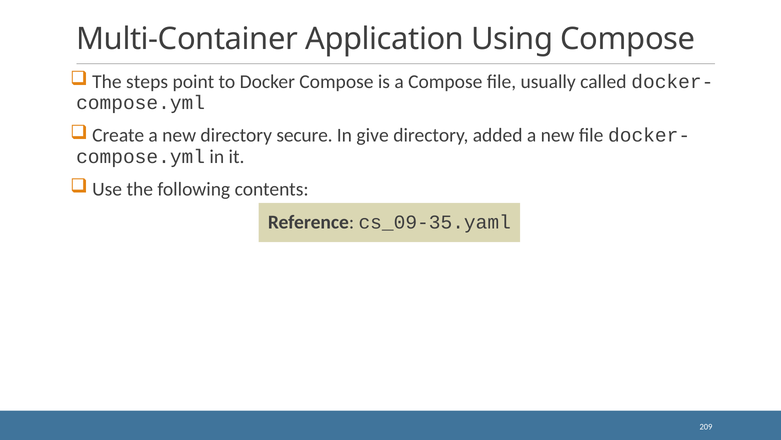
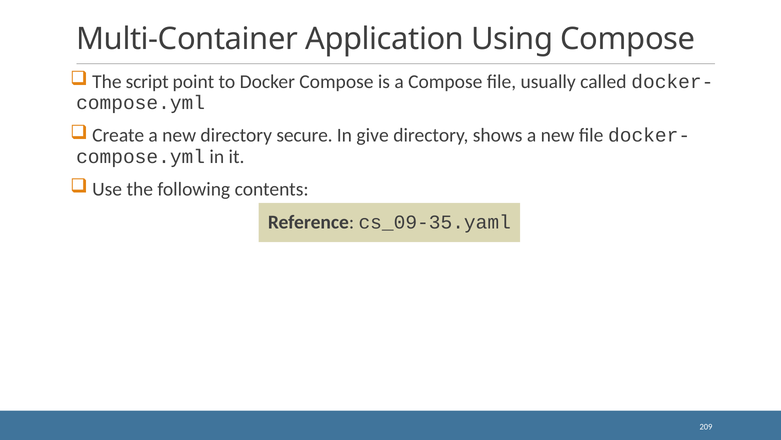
steps: steps -> script (147, 82)
added: added -> shows (498, 135)
